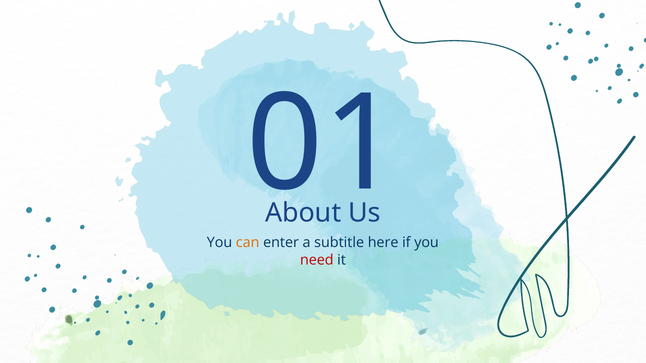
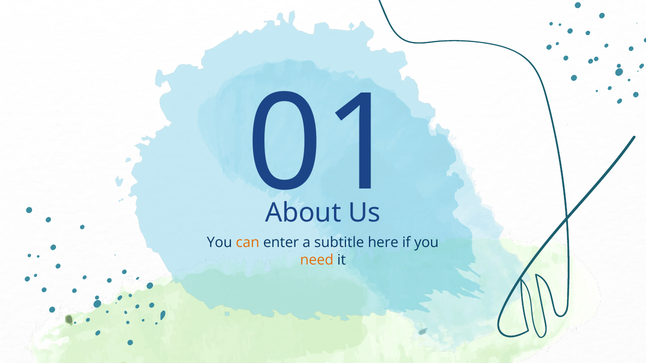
need colour: red -> orange (317, 260)
